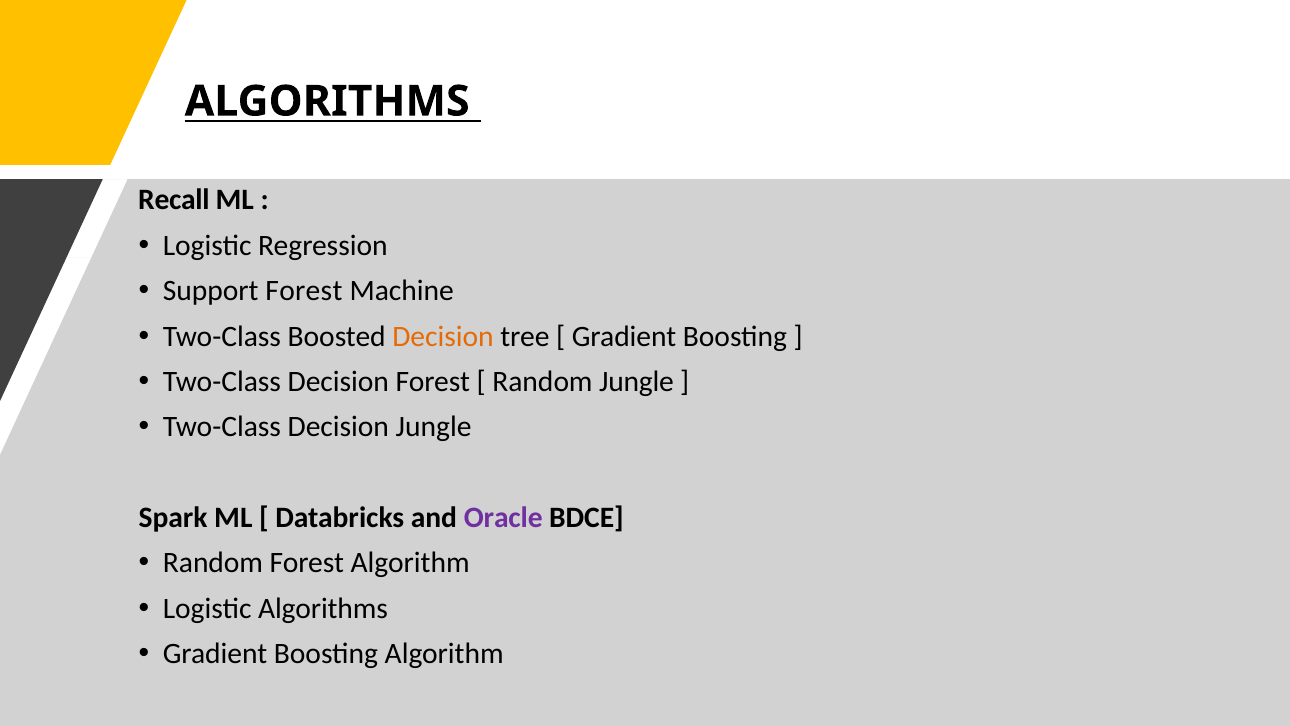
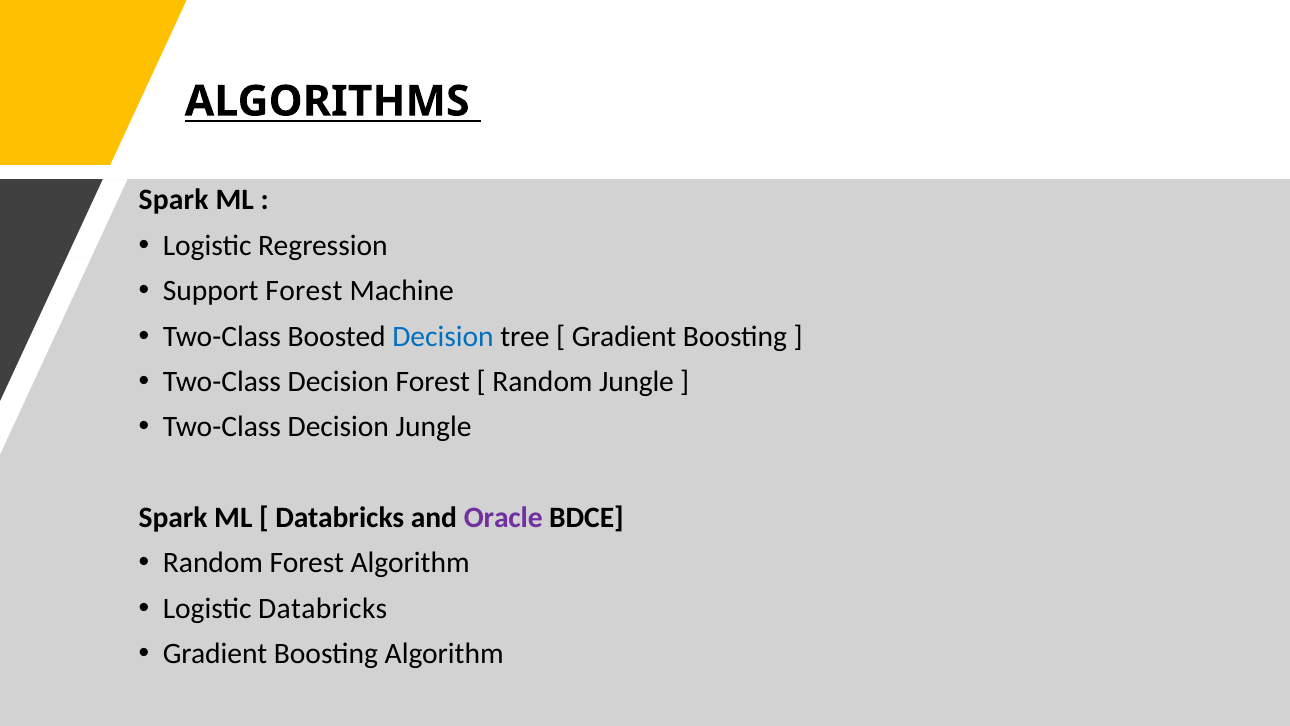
Recall: Recall -> Spark (174, 200)
Decision colour: orange -> blue (443, 336)
Logistic Algorithms: Algorithms -> Databricks (323, 608)
